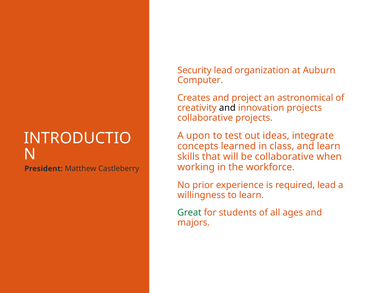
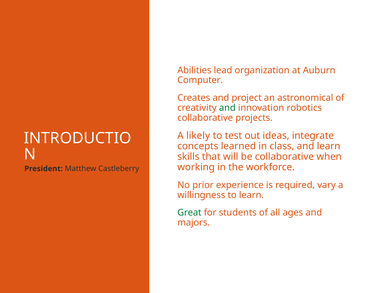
Security: Security -> Abilities (194, 70)
and colour: black -> green (227, 108)
innovation projects: projects -> robotics (304, 108)
upon: upon -> likely (198, 136)
required lead: lead -> vary (327, 185)
